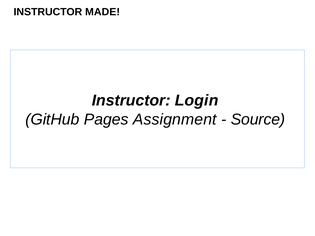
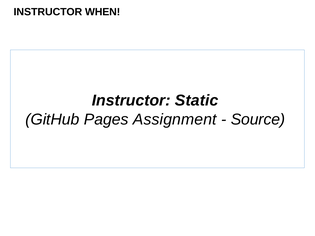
MADE: MADE -> WHEN (103, 12)
Login: Login -> Static (197, 101)
